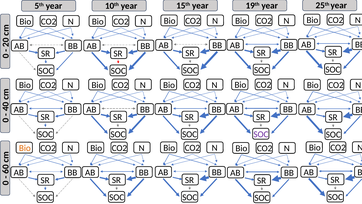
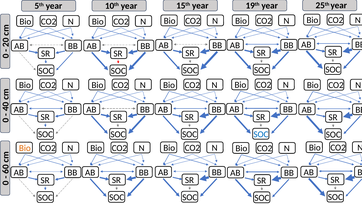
SOC colour: purple -> blue (261, 134)
